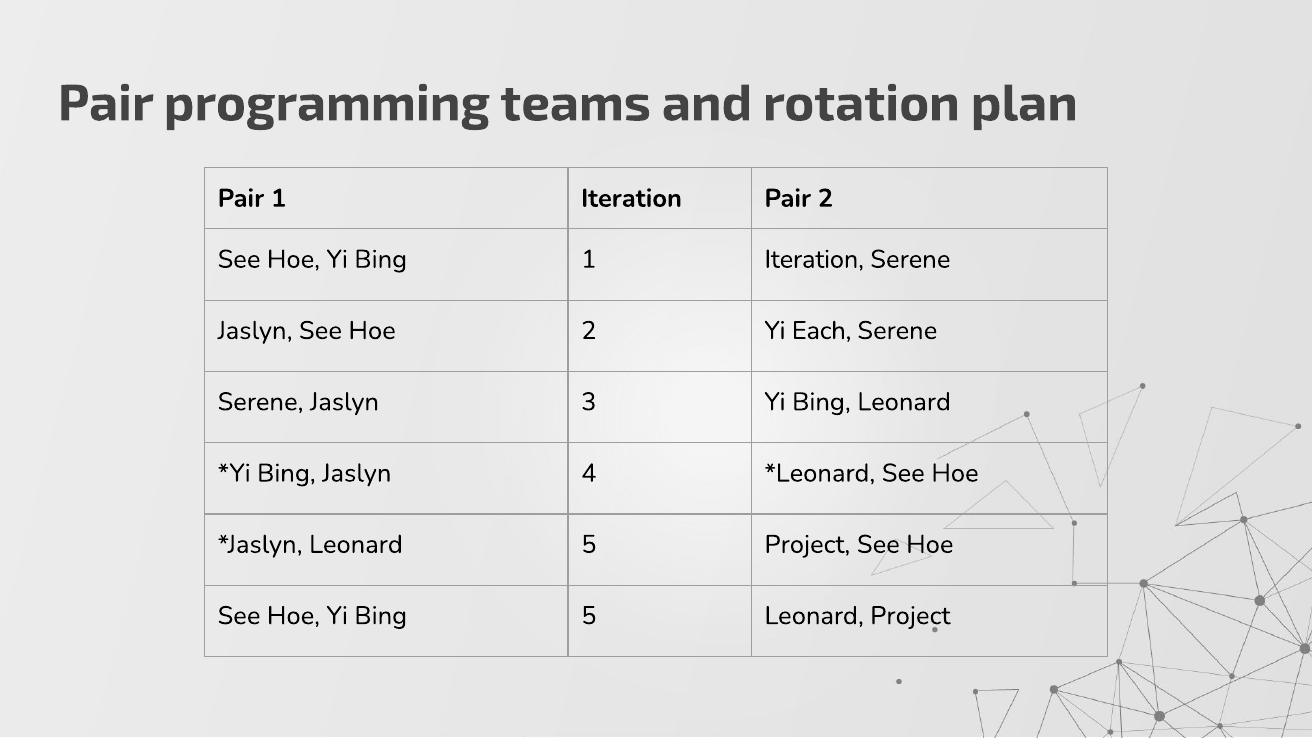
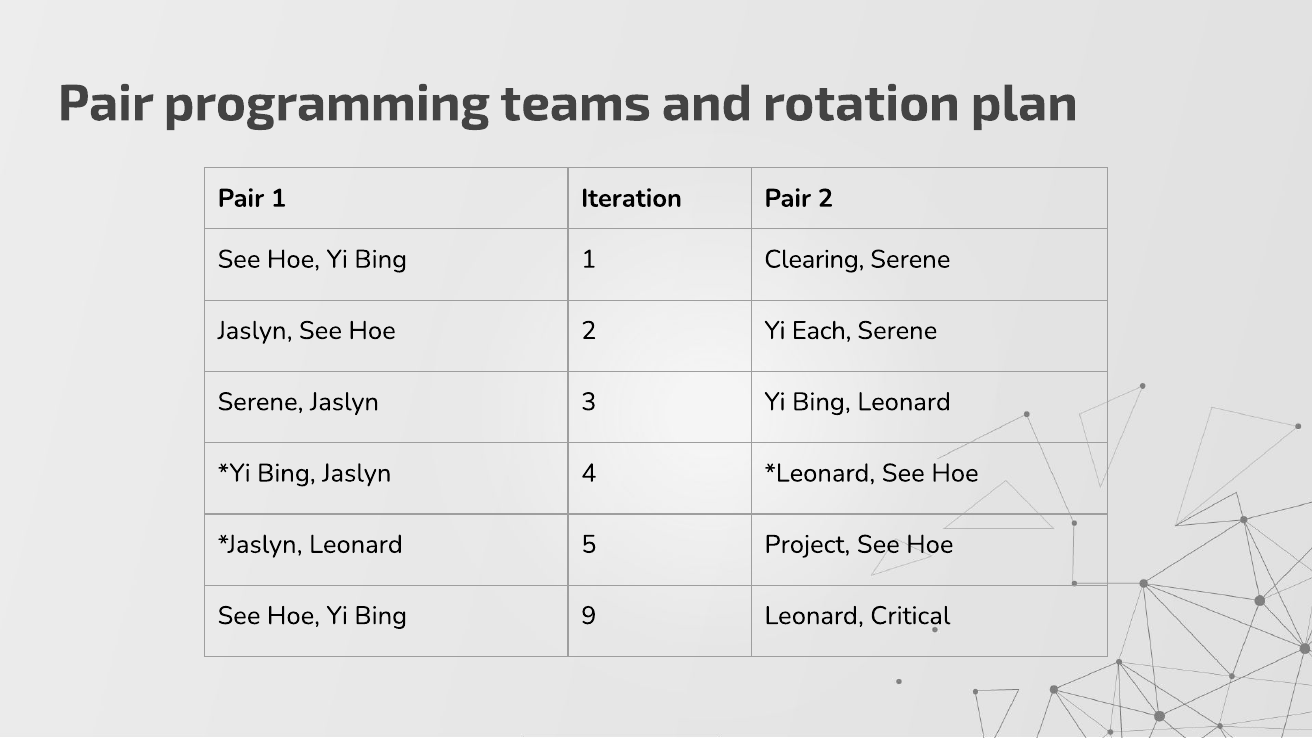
Bing 1 Iteration: Iteration -> Clearing (814, 259)
Bing 5: 5 -> 9 (589, 616)
Leonard Project: Project -> Critical (910, 616)
